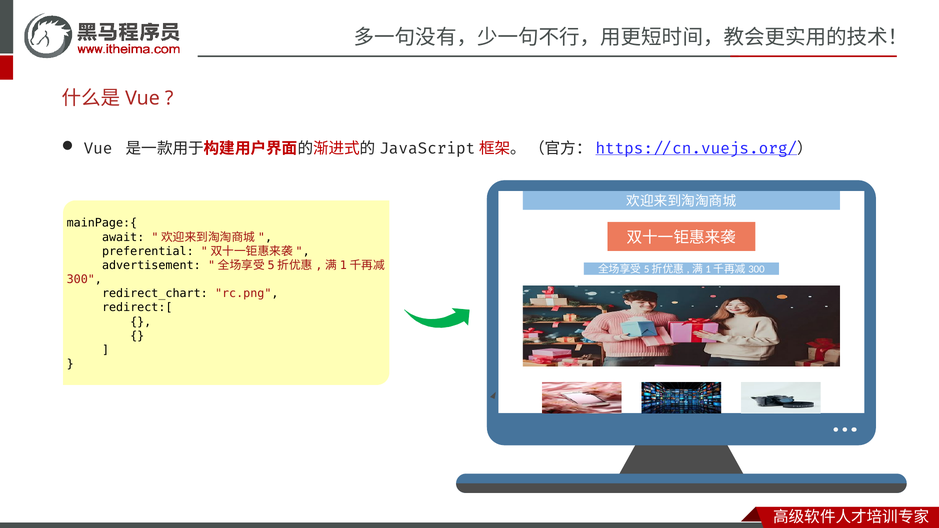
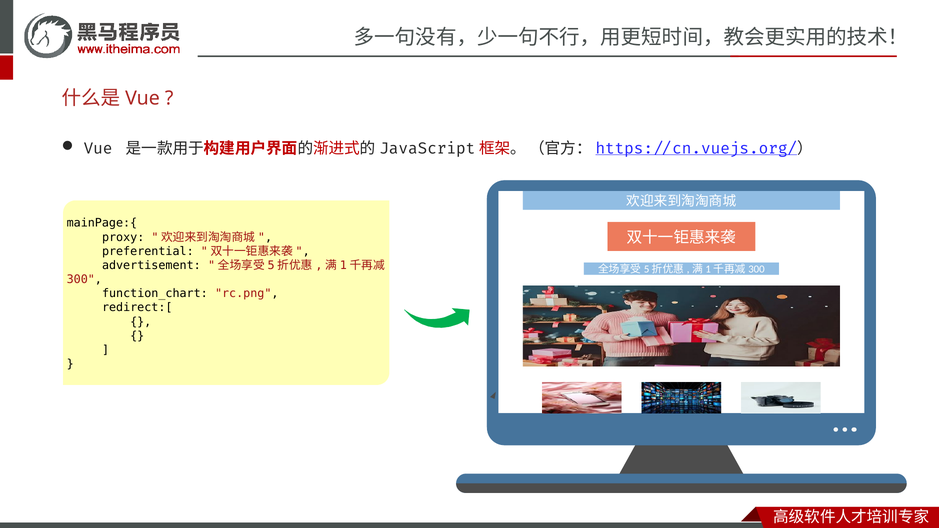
await: await -> proxy (123, 237)
redirect_chart: redirect_chart -> function_chart (155, 294)
